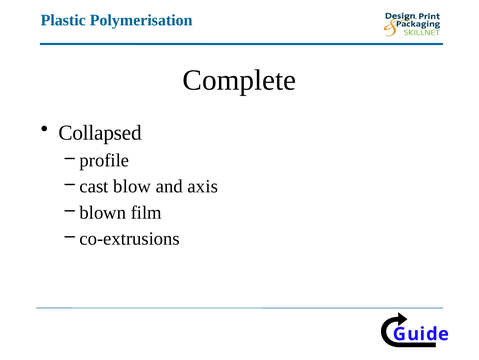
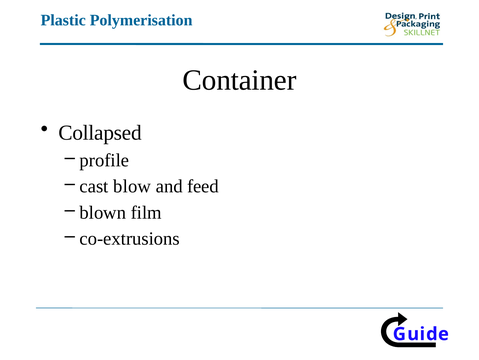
Complete: Complete -> Container (240, 80)
axis: axis -> feed (203, 186)
